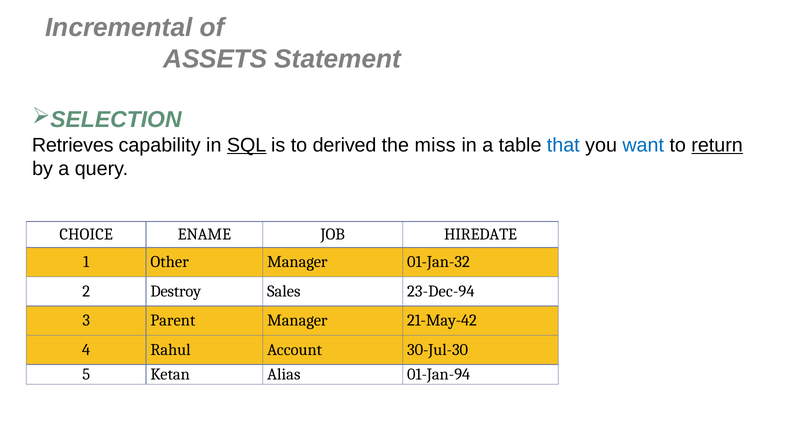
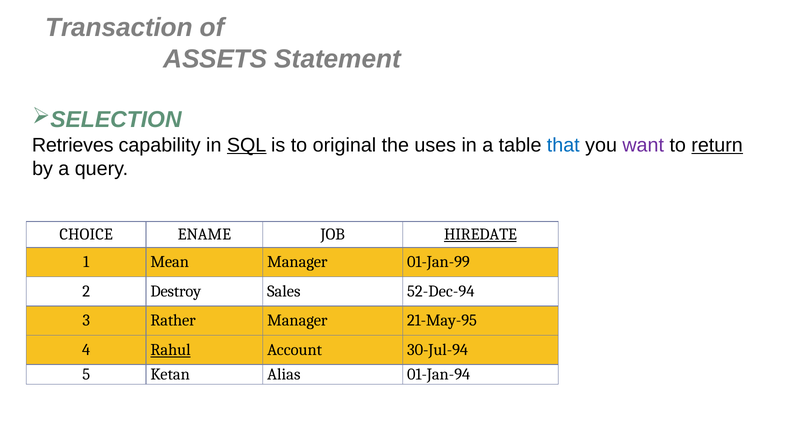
Incremental: Incremental -> Transaction (119, 28)
derived: derived -> original (344, 145)
miss: miss -> uses (435, 145)
want colour: blue -> purple (643, 145)
HIREDATE underline: none -> present (480, 235)
Other: Other -> Mean (170, 262)
01-Jan-32: 01-Jan-32 -> 01-Jan-99 (438, 262)
23-Dec-94: 23-Dec-94 -> 52-Dec-94 (441, 291)
Parent: Parent -> Rather (173, 321)
21-May-42: 21-May-42 -> 21-May-95 (442, 321)
Rahul underline: none -> present (170, 350)
30-Jul-30: 30-Jul-30 -> 30-Jul-94 (438, 350)
